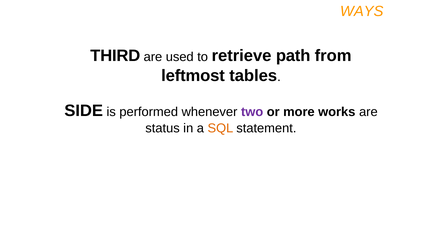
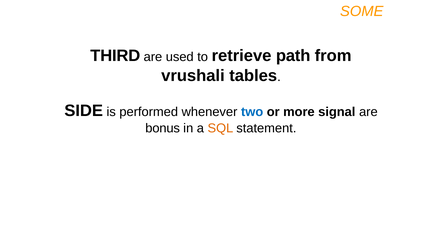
WAYS: WAYS -> SOME (362, 12)
leftmost: leftmost -> vrushali (193, 76)
two colour: purple -> blue (252, 112)
works: works -> signal (337, 112)
status: status -> bonus (163, 129)
